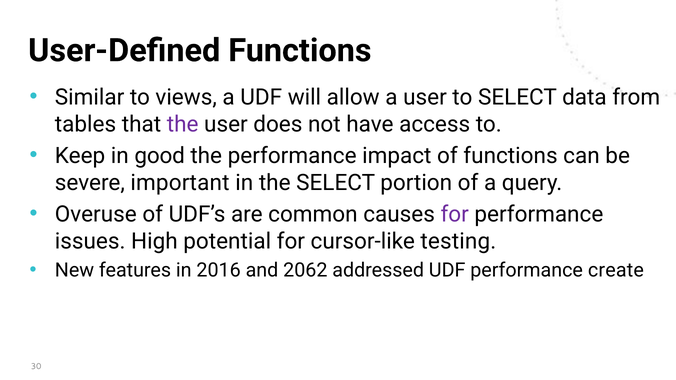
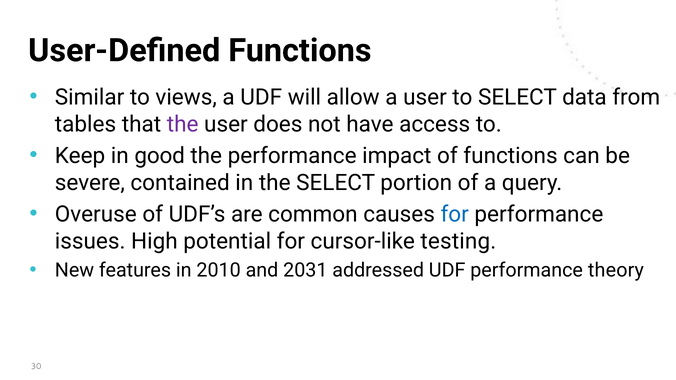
important: important -> contained (180, 183)
for colour: purple -> blue (455, 214)
2016: 2016 -> 2010 (219, 271)
2062: 2062 -> 2031 (305, 271)
create: create -> theory (616, 271)
